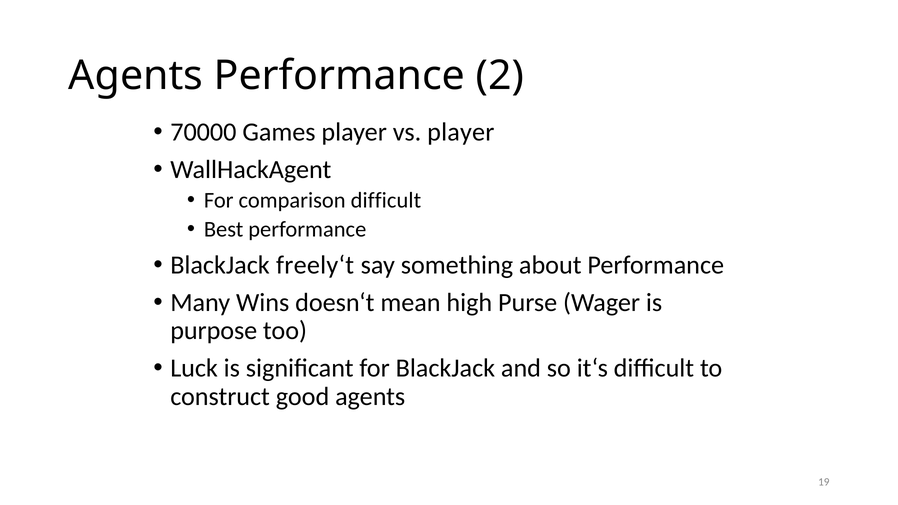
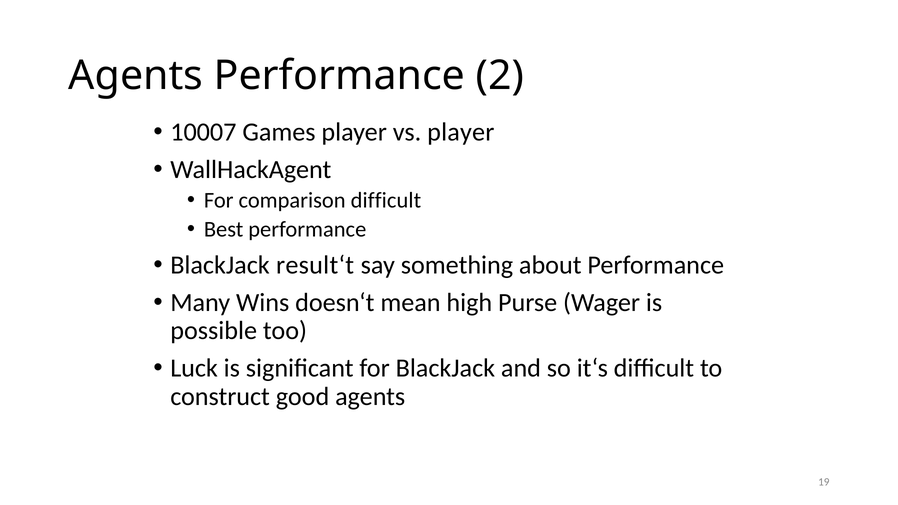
70000: 70000 -> 10007 (203, 132)
freely‘t: freely‘t -> result‘t (315, 265)
purpose: purpose -> possible (214, 331)
